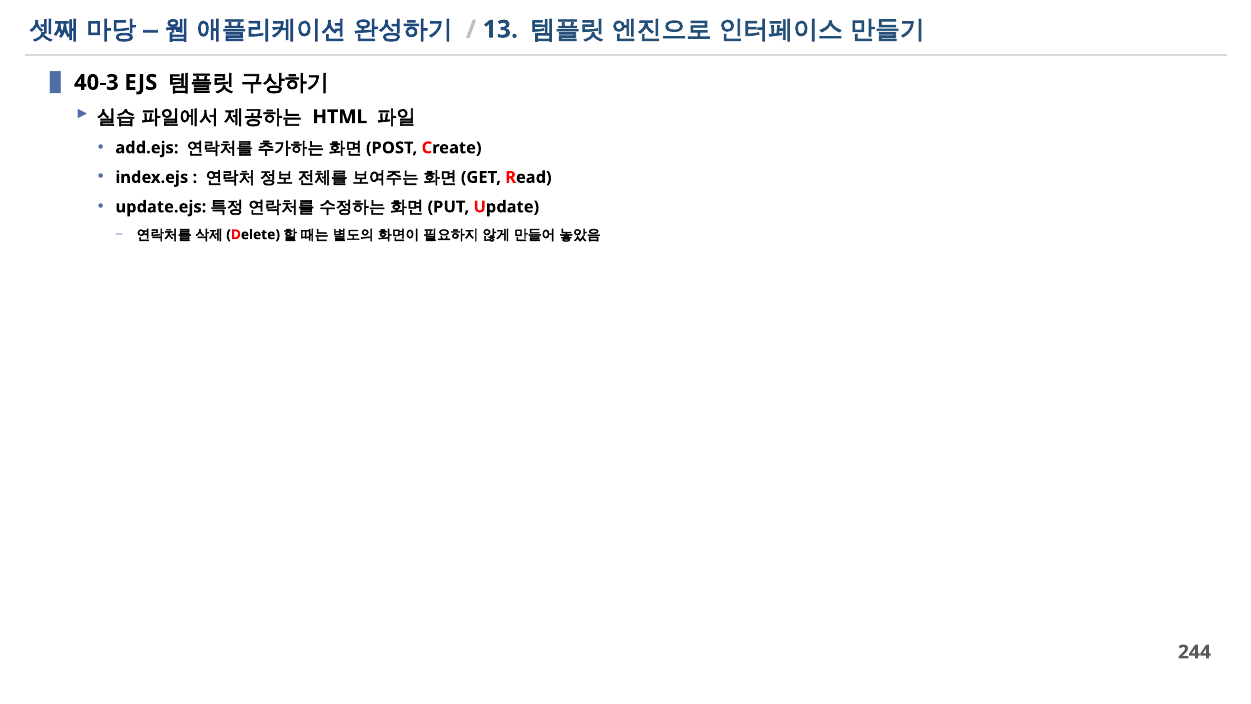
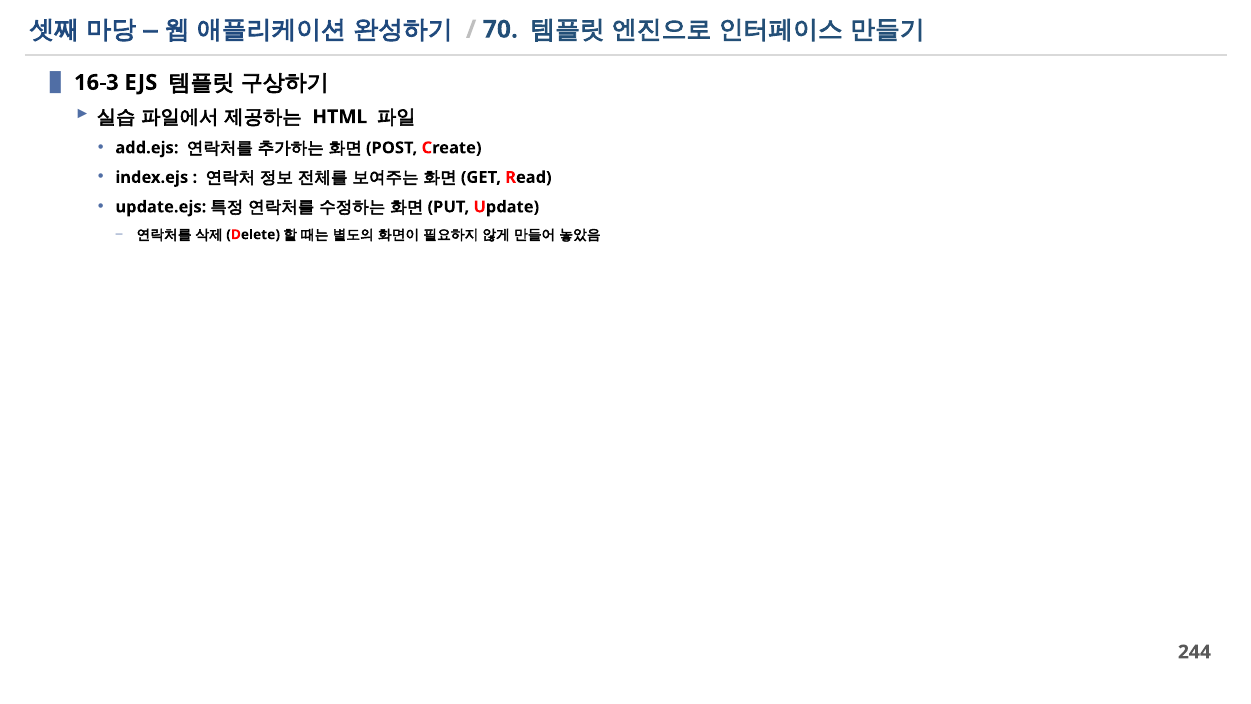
13: 13 -> 70 (500, 29)
40-3: 40-3 -> 16-3 (96, 83)
